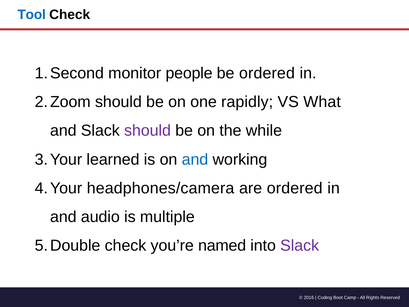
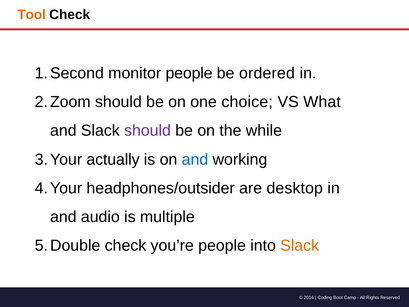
Tool colour: blue -> orange (32, 15)
rapidly: rapidly -> choice (247, 102)
learned: learned -> actually (113, 159)
headphones/camera: headphones/camera -> headphones/outsider (161, 188)
are ordered: ordered -> desktop (295, 188)
you’re named: named -> people (222, 245)
Slack colour: purple -> orange (300, 245)
